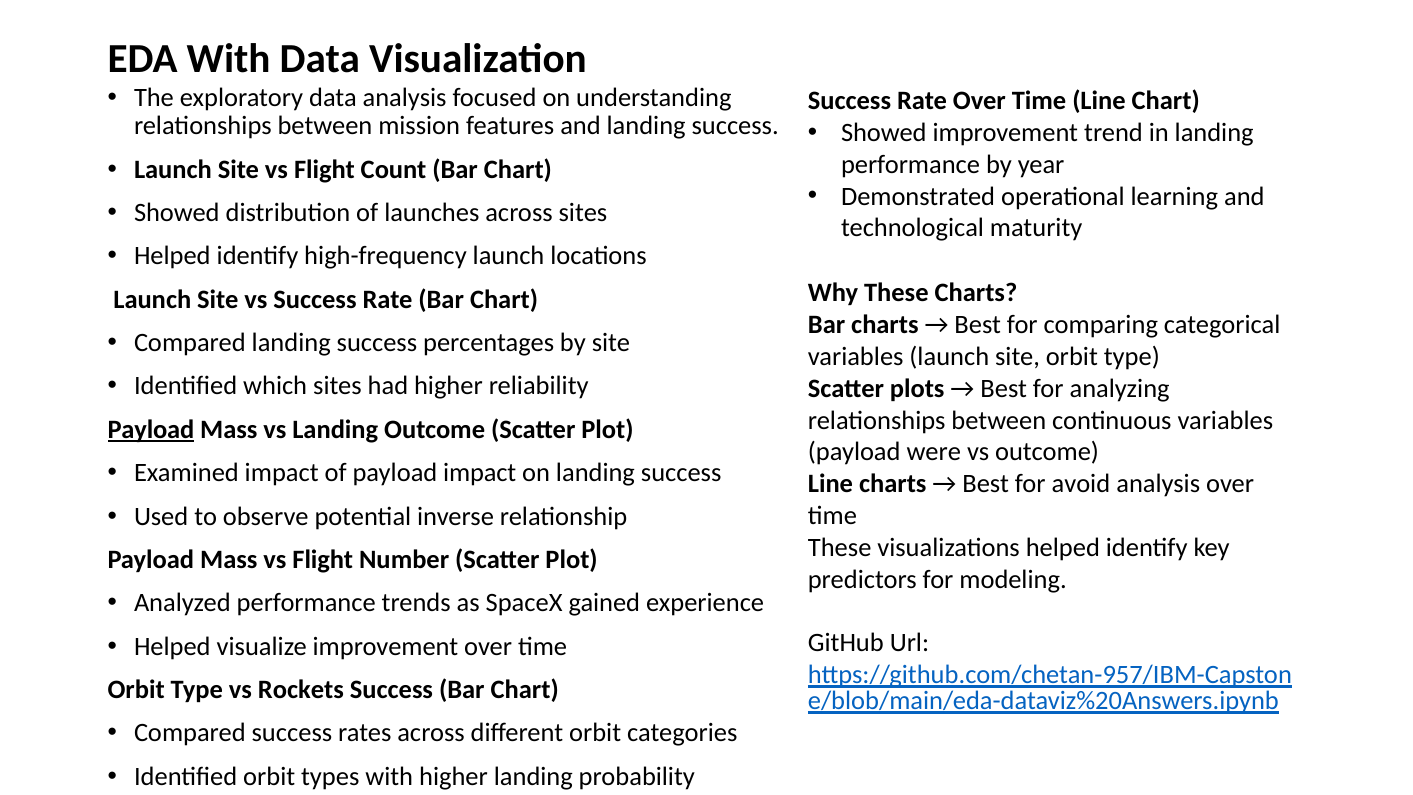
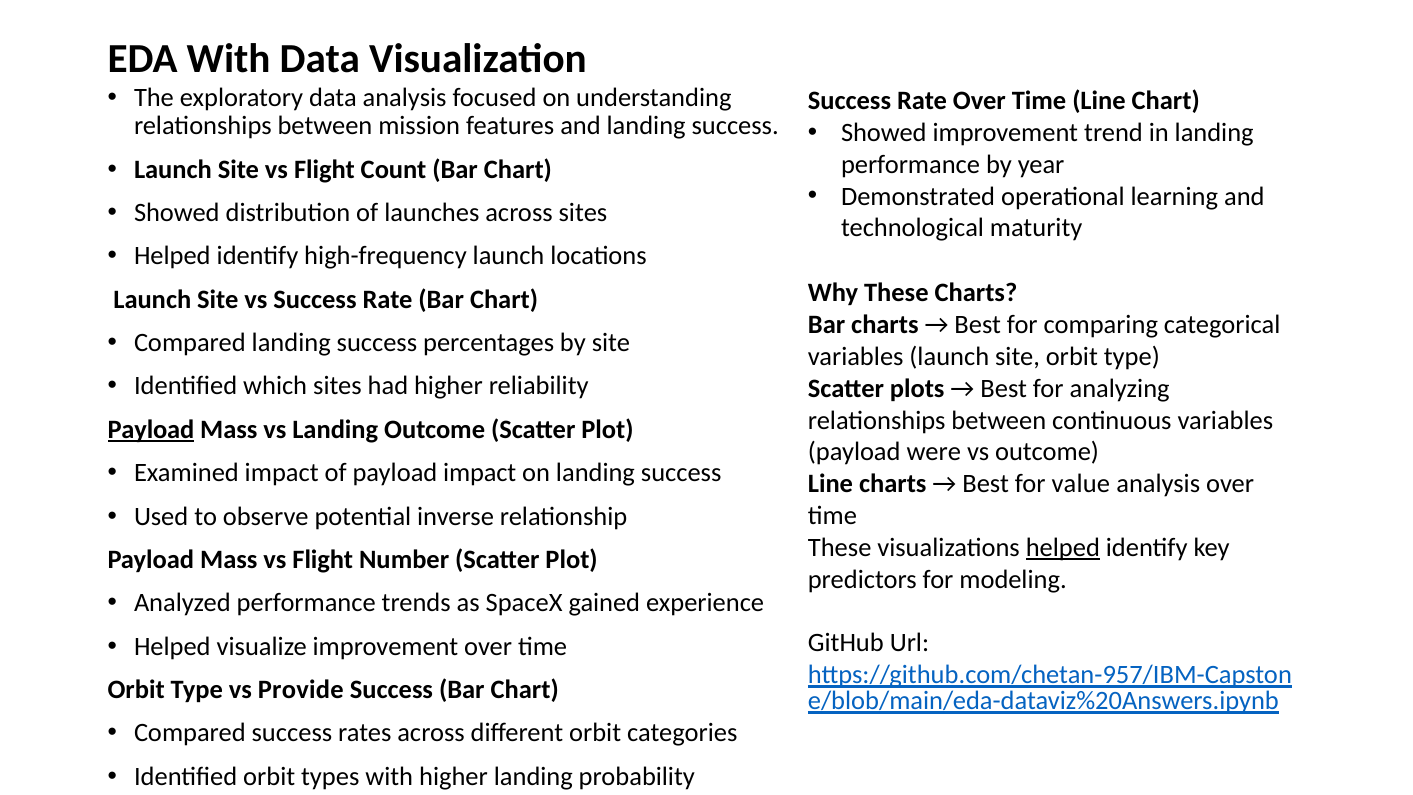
avoid: avoid -> value (1081, 484)
helped underline: none -> present (1063, 547)
Rockets: Rockets -> Provide (301, 690)
